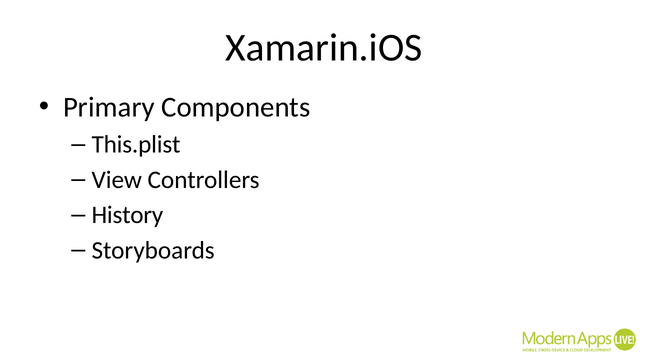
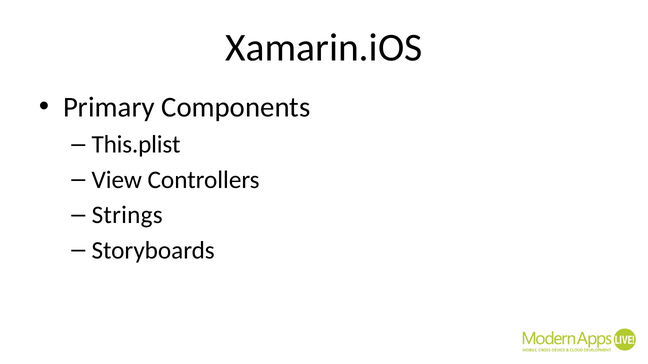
History: History -> Strings (127, 215)
